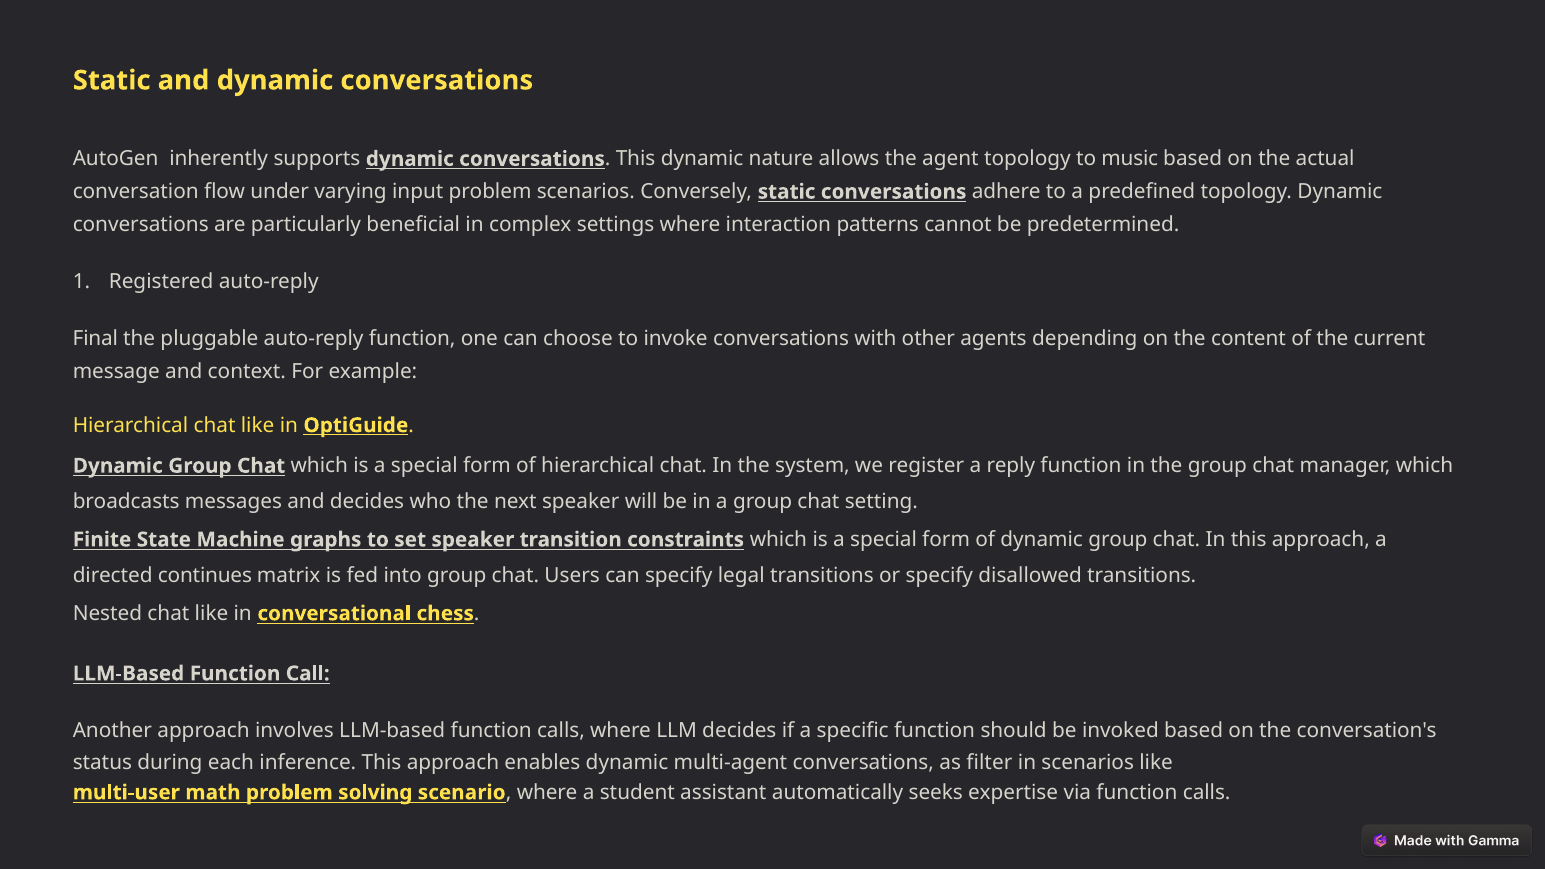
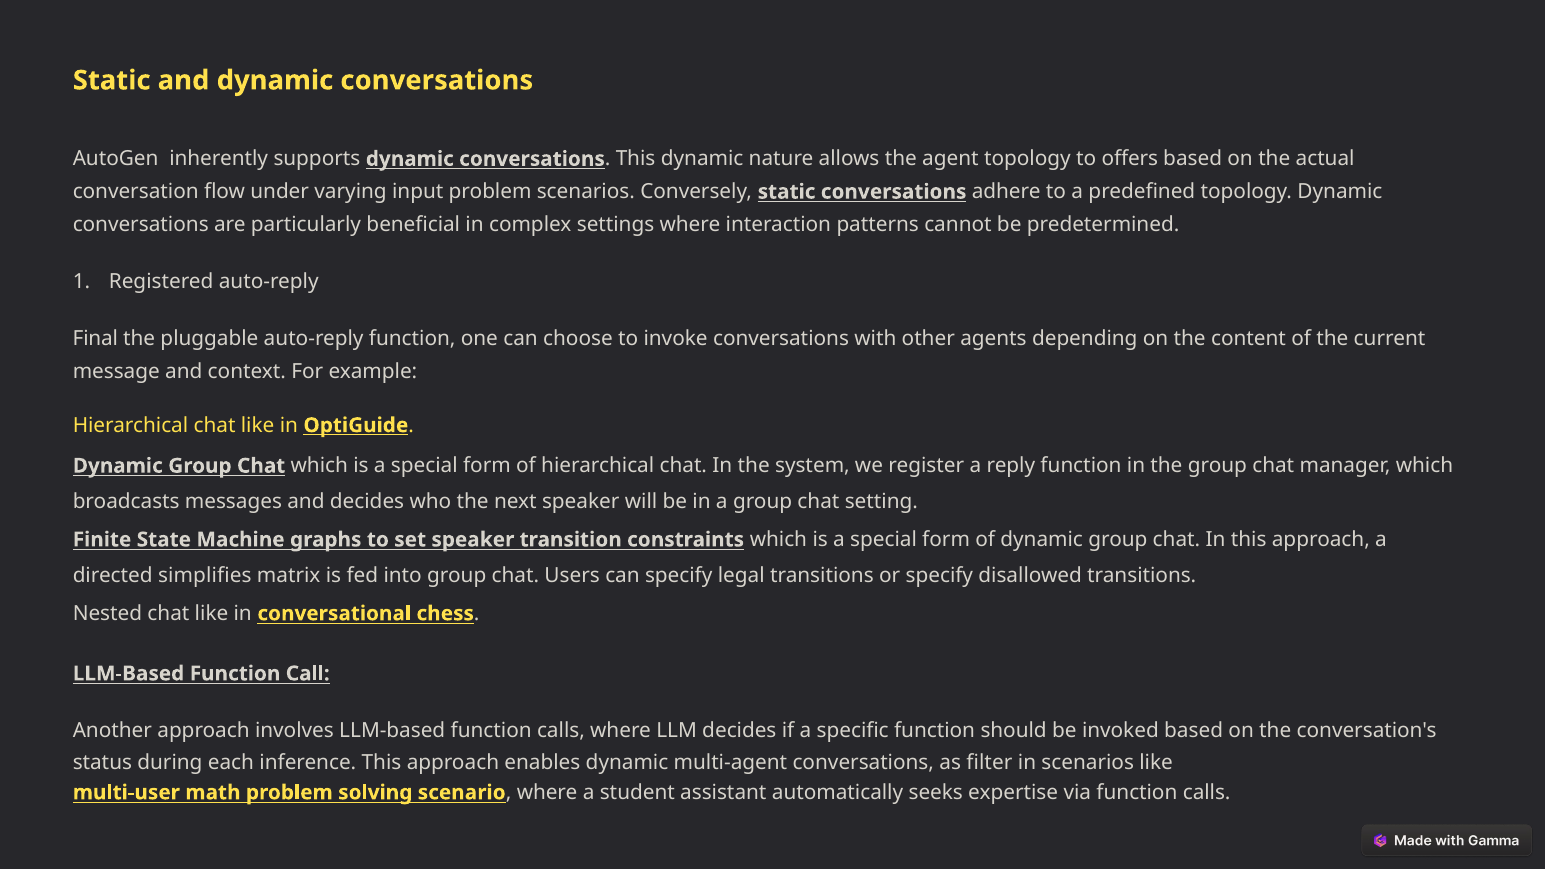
music: music -> offers (1130, 159)
continues: continues -> simplifies (205, 576)
